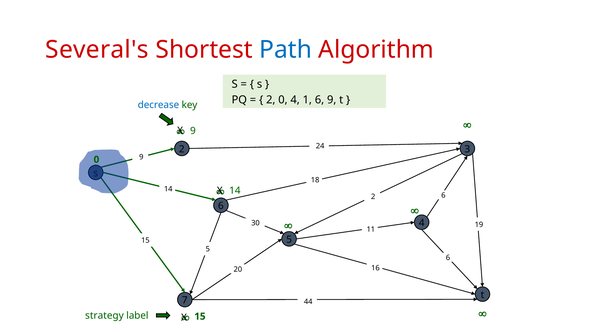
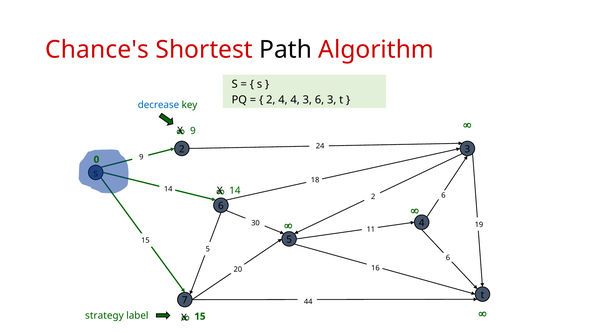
Several's: Several's -> Chance's (97, 50)
Path colour: blue -> black (286, 50)
2 0: 0 -> 4 (283, 100)
4 1: 1 -> 3 (307, 100)
6 9: 9 -> 3 (332, 100)
